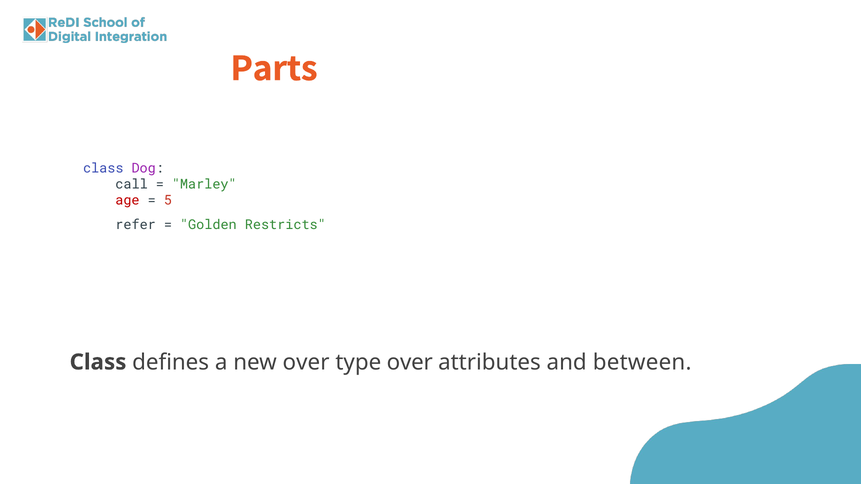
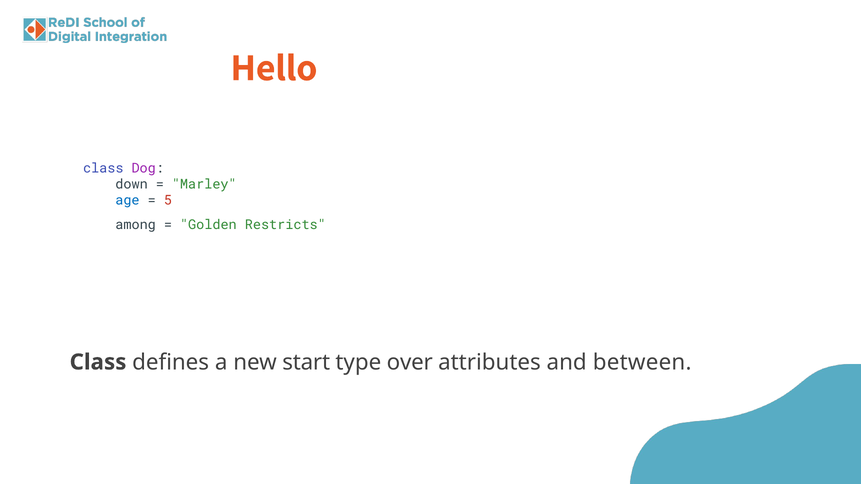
Parts: Parts -> Hello (274, 68)
call: call -> down (132, 184)
age colour: red -> blue (127, 201)
refer: refer -> among (136, 225)
new over: over -> start (306, 362)
